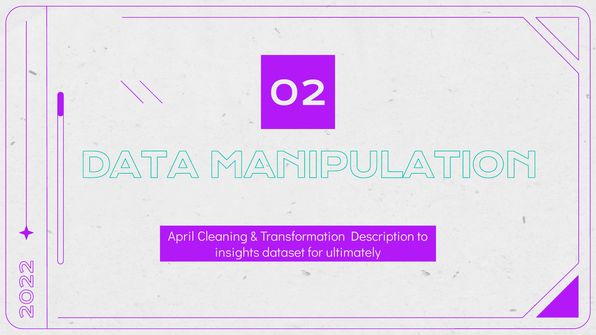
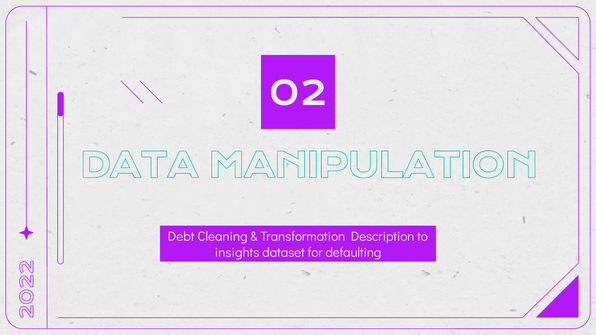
April: April -> Debt (181, 237)
ultimately: ultimately -> defaulting (353, 253)
